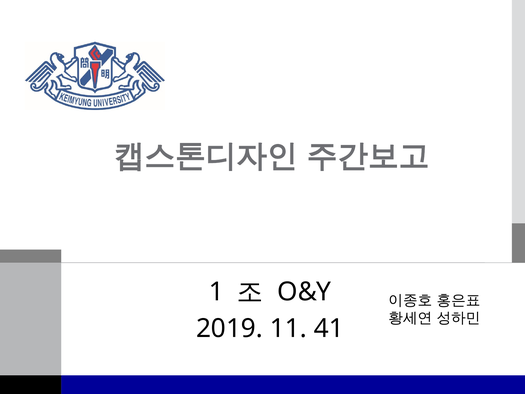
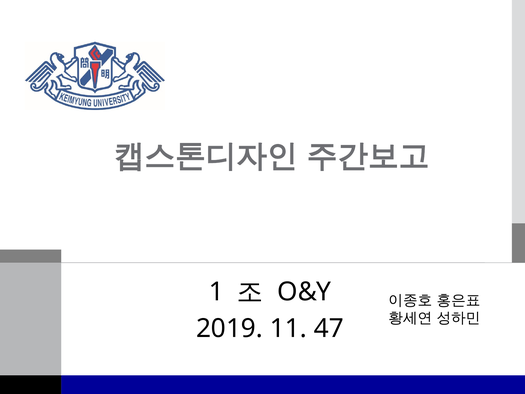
41: 41 -> 47 (329, 328)
